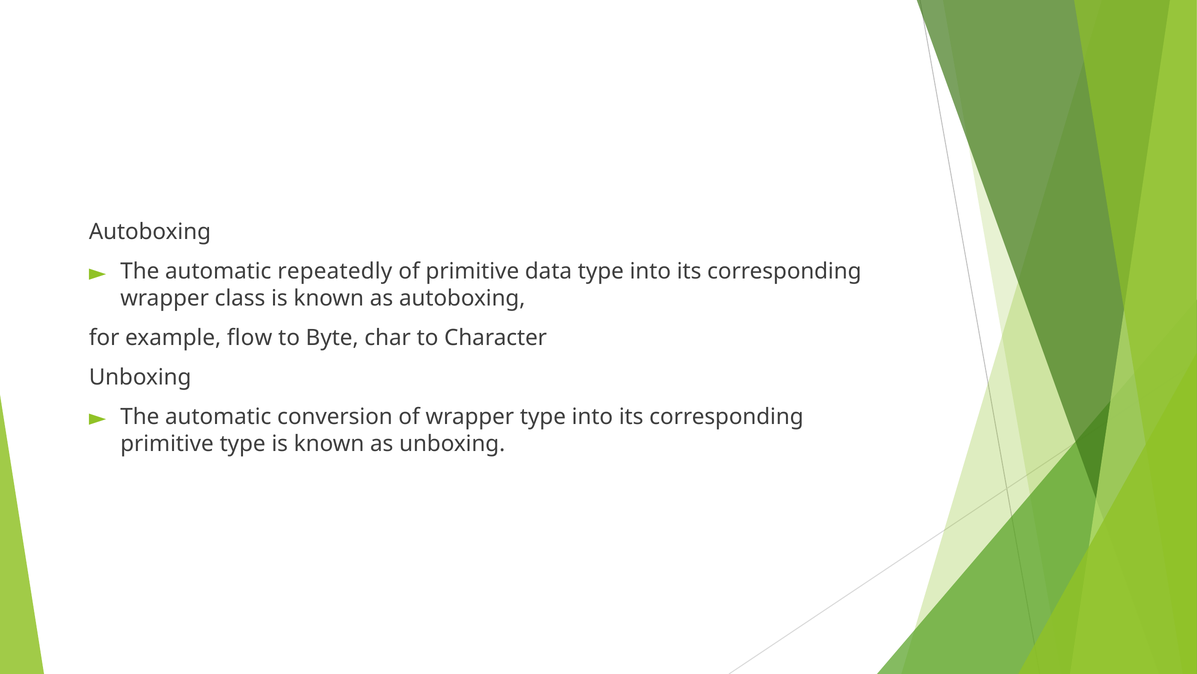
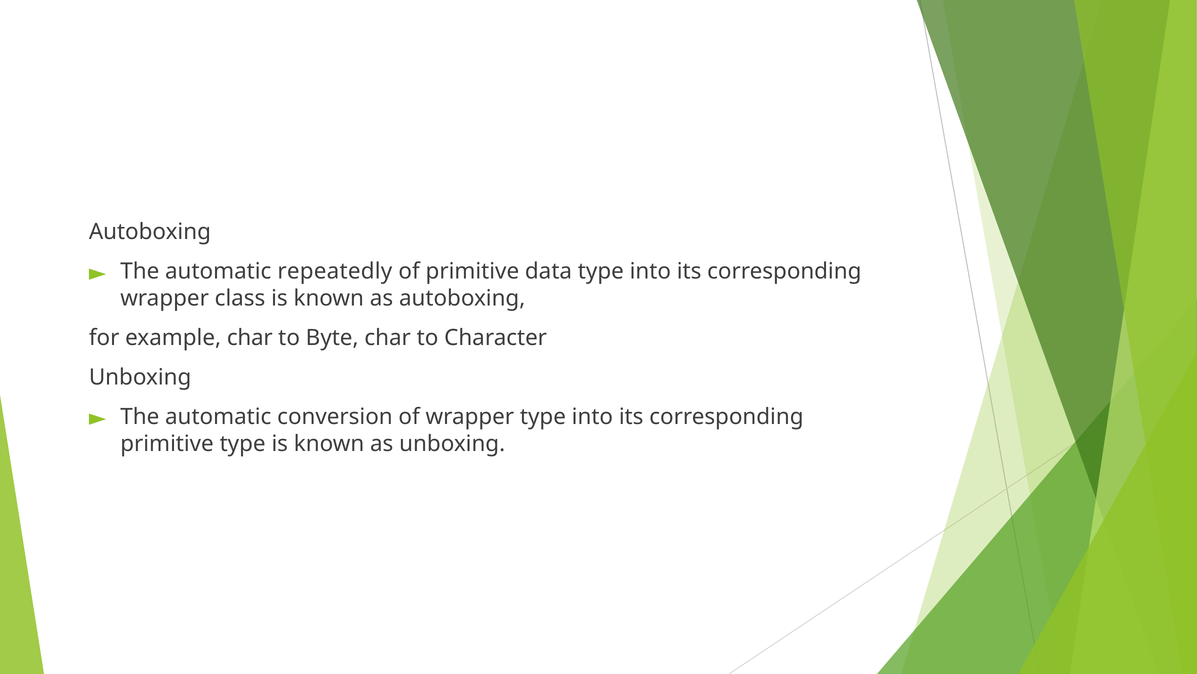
example flow: flow -> char (250, 337)
